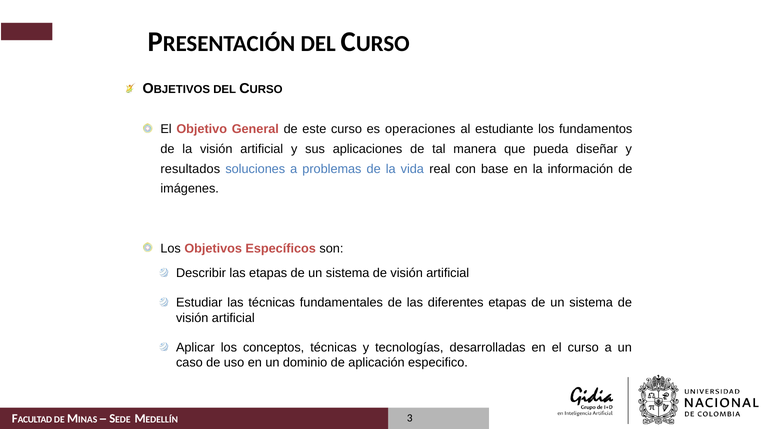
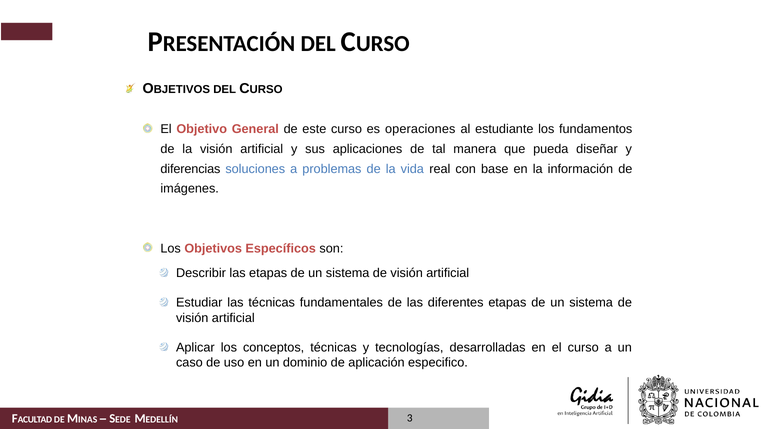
resultados: resultados -> diferencias (190, 169)
